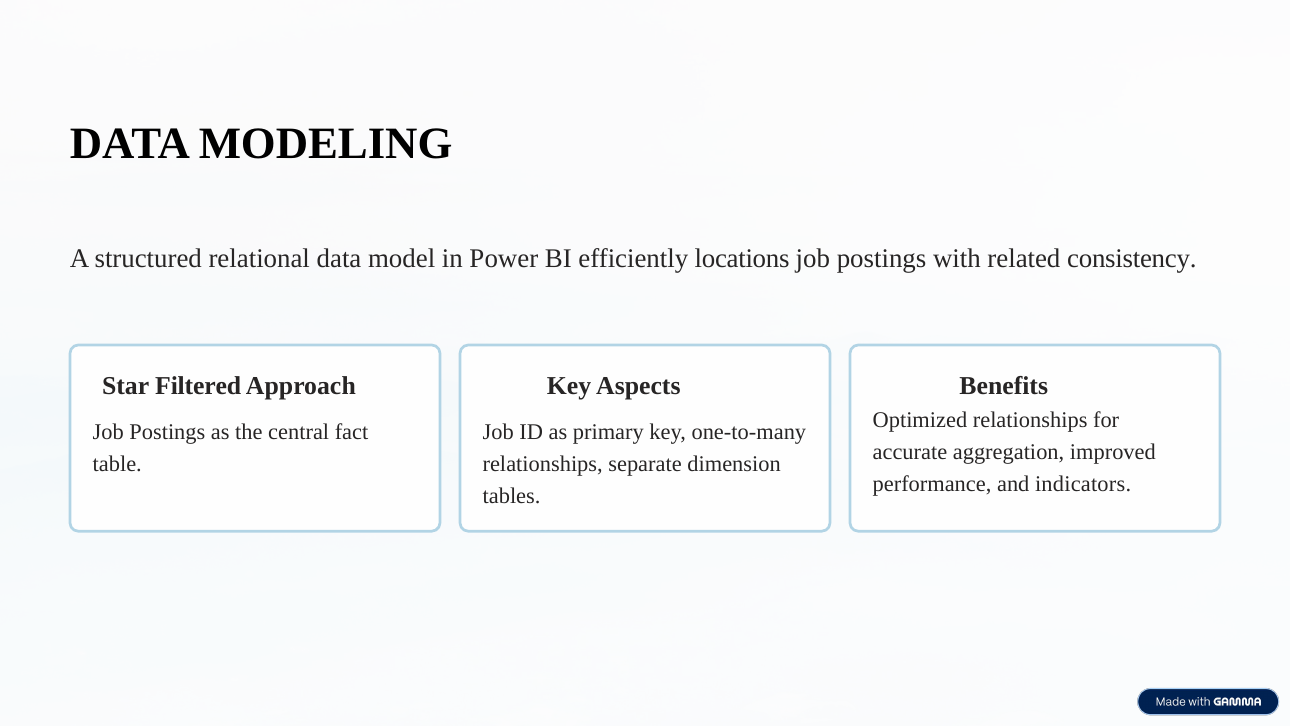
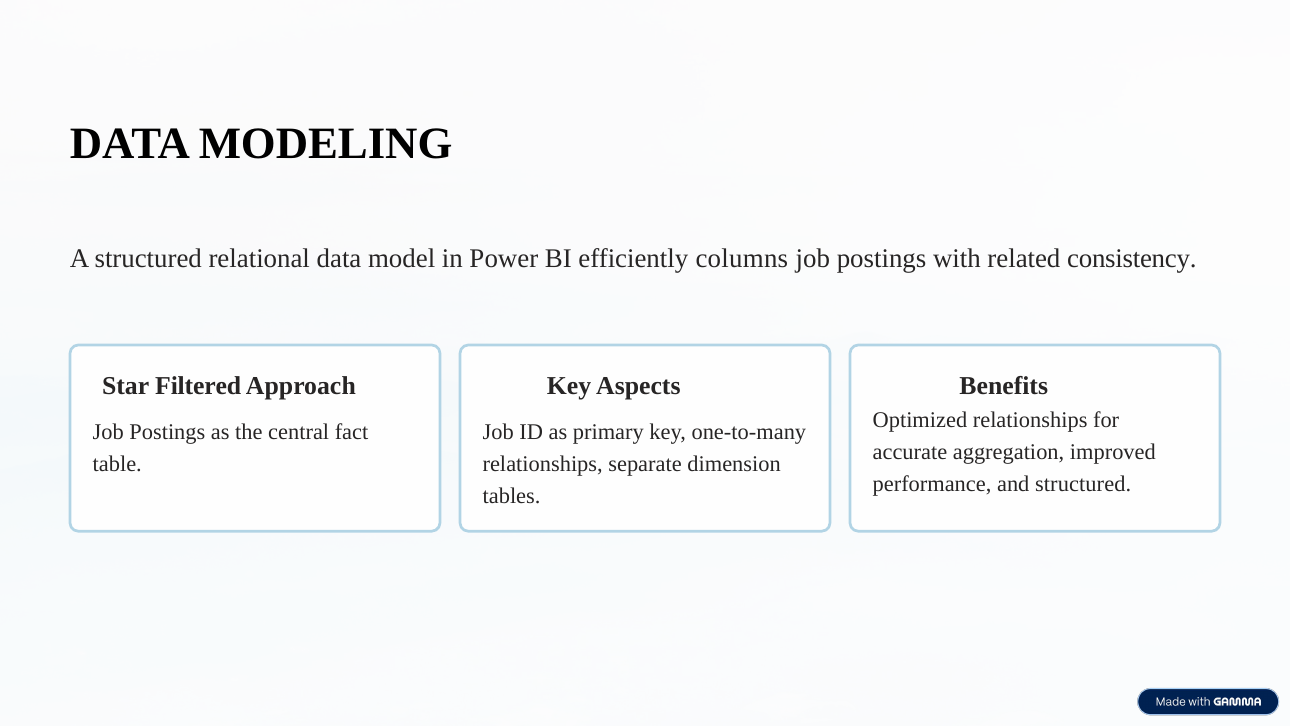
locations: locations -> columns (742, 258)
and indicators: indicators -> structured (1083, 484)
